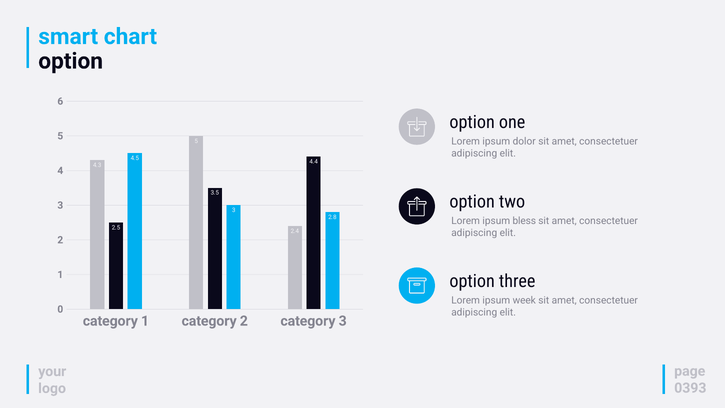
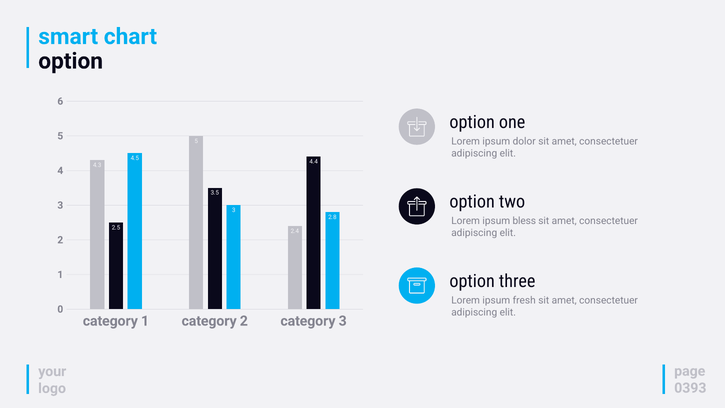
week: week -> fresh (524, 300)
